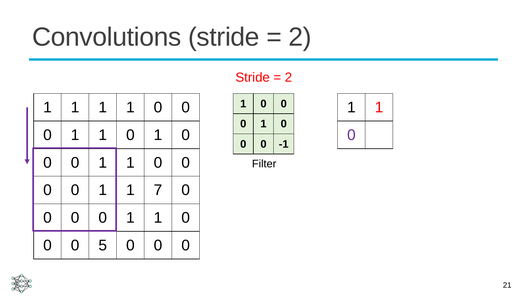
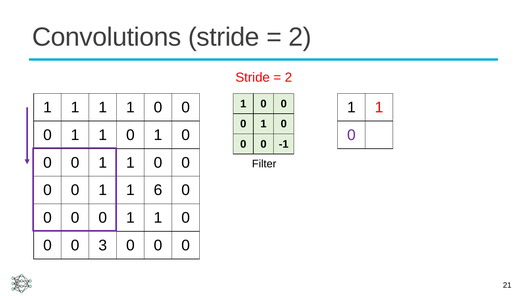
7: 7 -> 6 (158, 191)
5: 5 -> 3 (103, 246)
